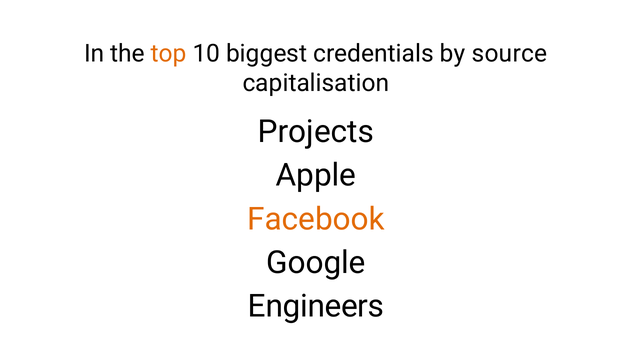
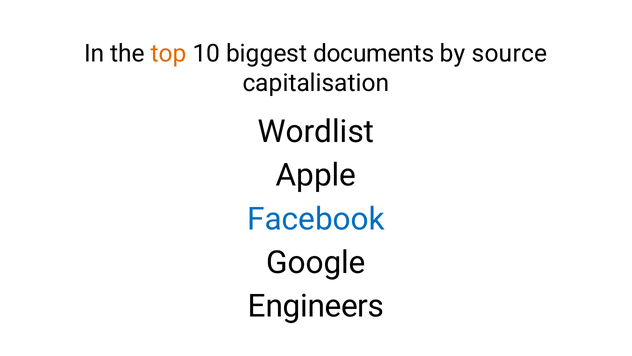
credentials: credentials -> documents (374, 54)
Projects: Projects -> Wordlist (316, 132)
Facebook colour: orange -> blue (316, 219)
